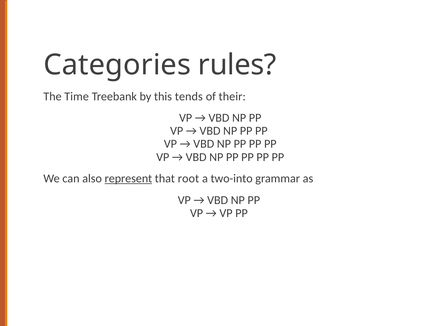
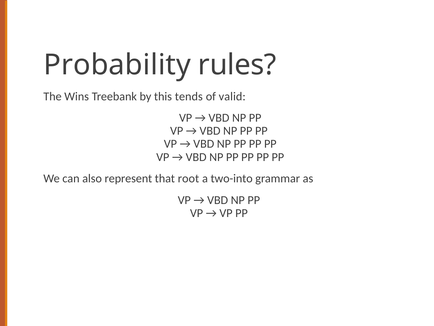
Categories: Categories -> Probability (117, 65)
Time: Time -> Wins (77, 96)
their: their -> valid (232, 96)
represent underline: present -> none (128, 178)
